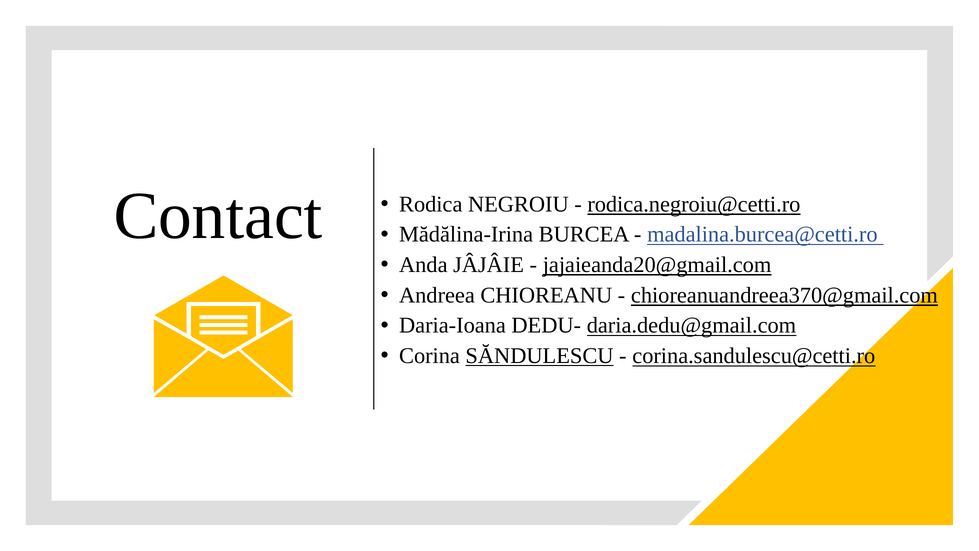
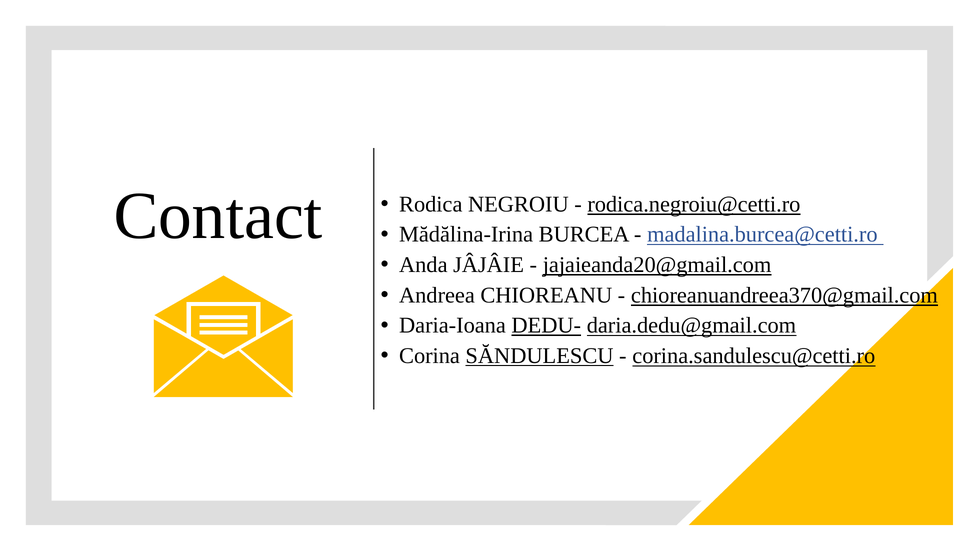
DEDU- underline: none -> present (546, 325)
